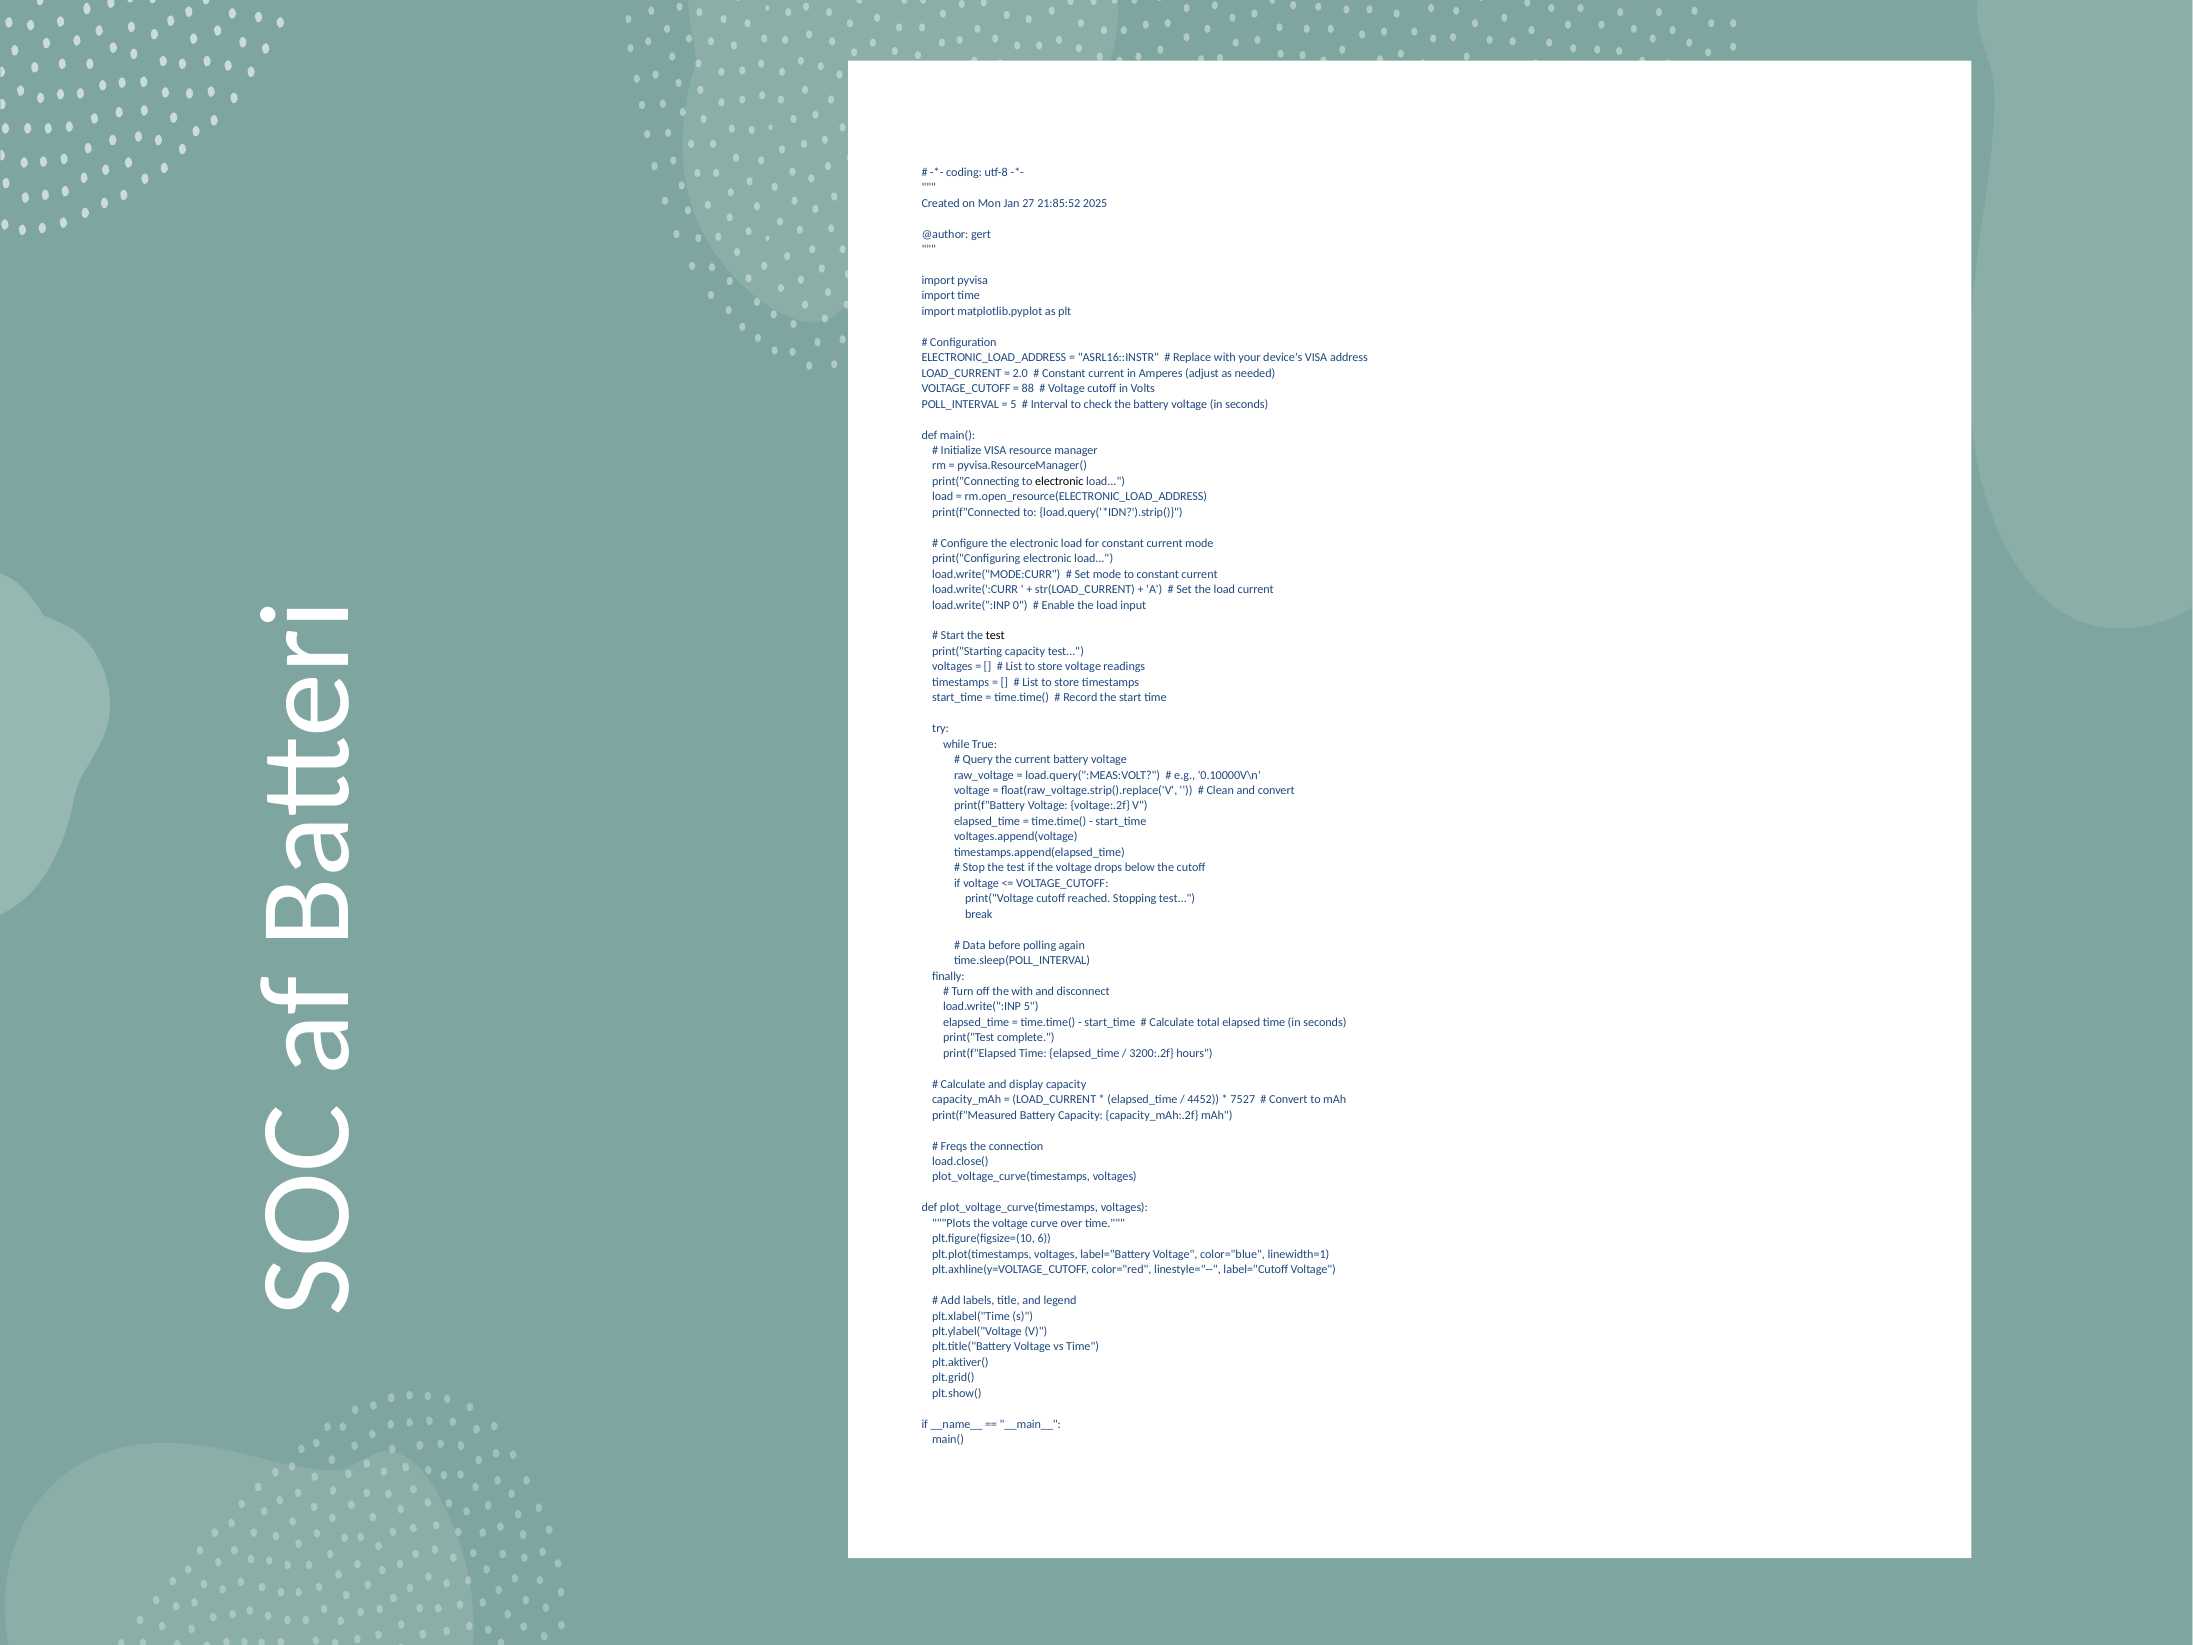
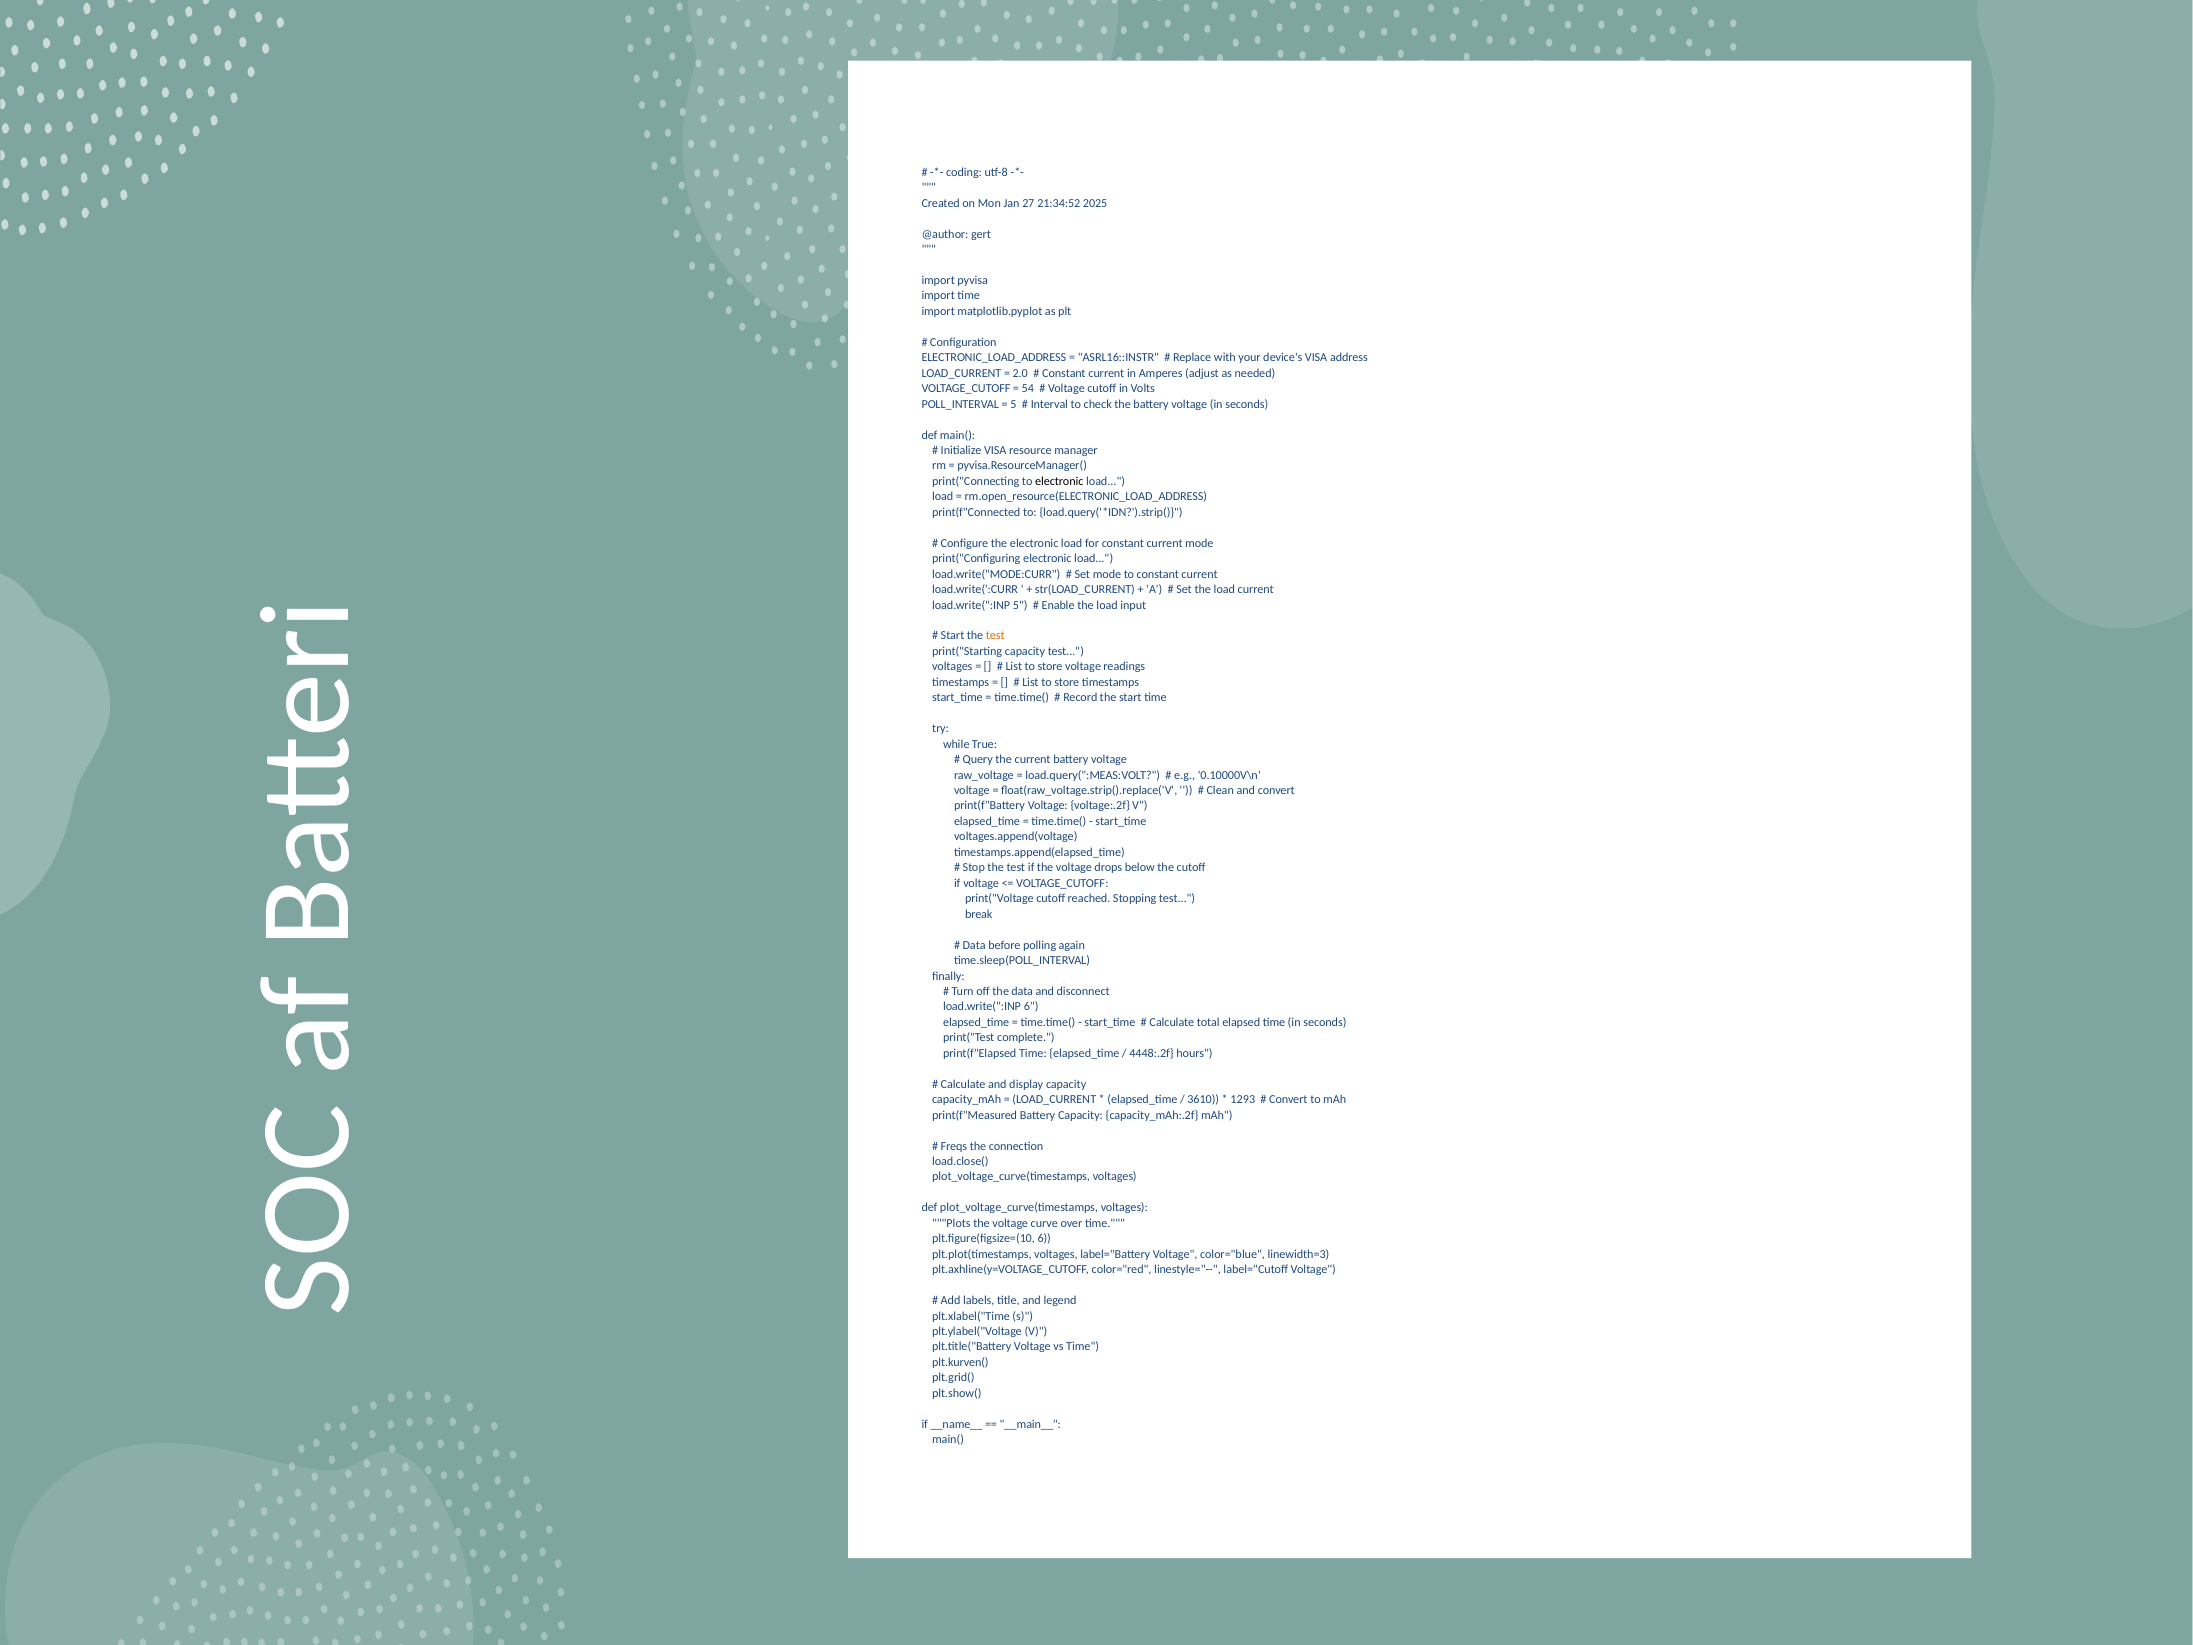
21:85:52: 21:85:52 -> 21:34:52 (1059, 203)
88: 88 -> 54 (1028, 389)
load.write(":INP 0: 0 -> 5 (1020, 605)
test colour: black -> orange (995, 636)
the with: with -> data (1022, 991)
load.write(":INP 5: 5 -> 6 (1031, 1007)
3200:.2f: 3200:.2f -> 4448:.2f (1151, 1053)
4452: 4452 -> 3610 (1203, 1099)
7527: 7527 -> 1293 (1243, 1099)
linewidth=1: linewidth=1 -> linewidth=3 (1298, 1254)
plt.aktiver(: plt.aktiver( -> plt.kurven( (960, 1362)
